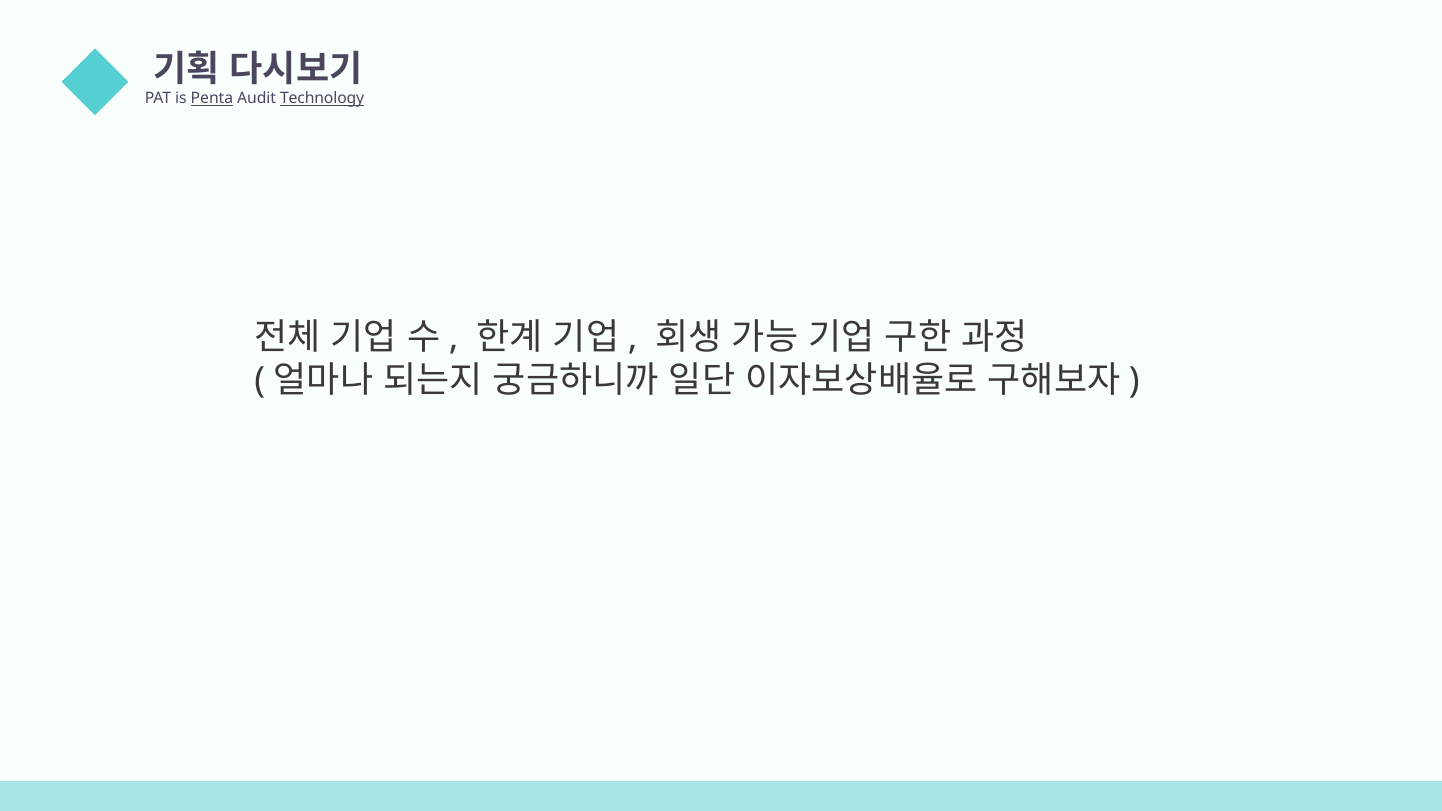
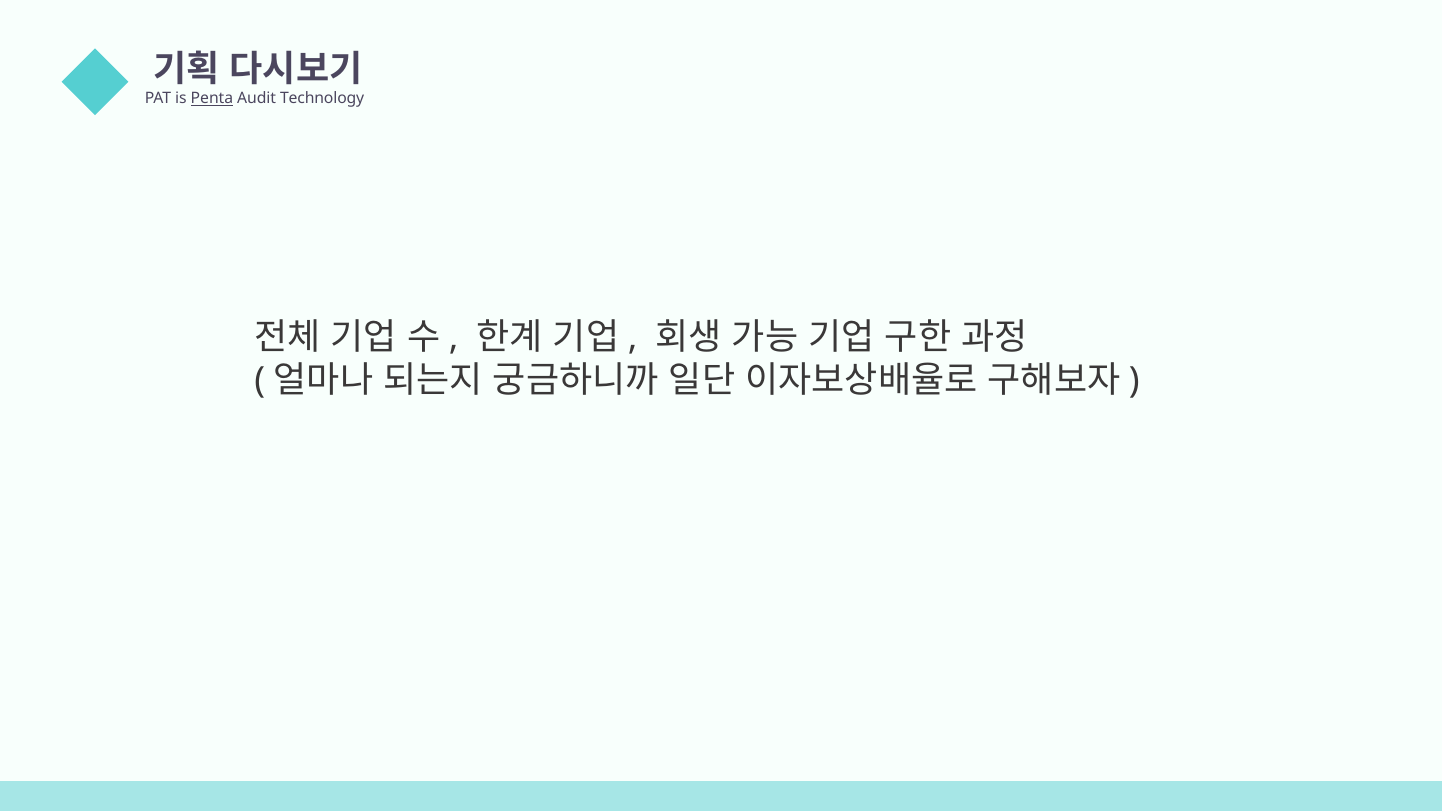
Technology underline: present -> none (322, 99)
